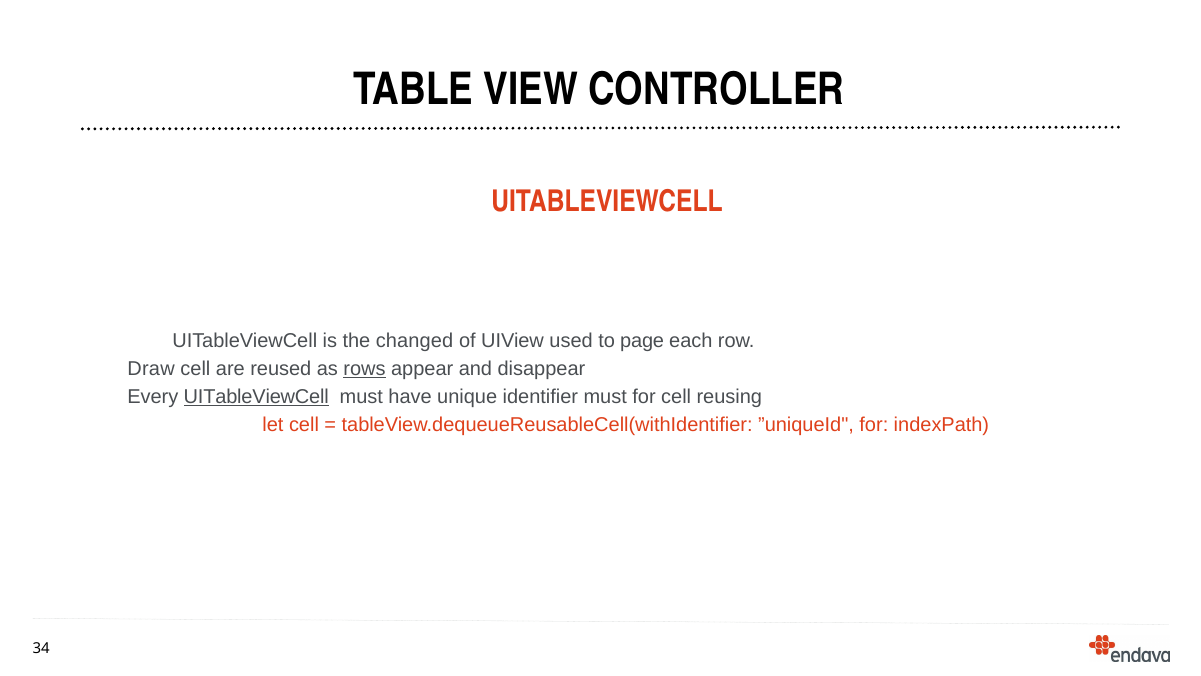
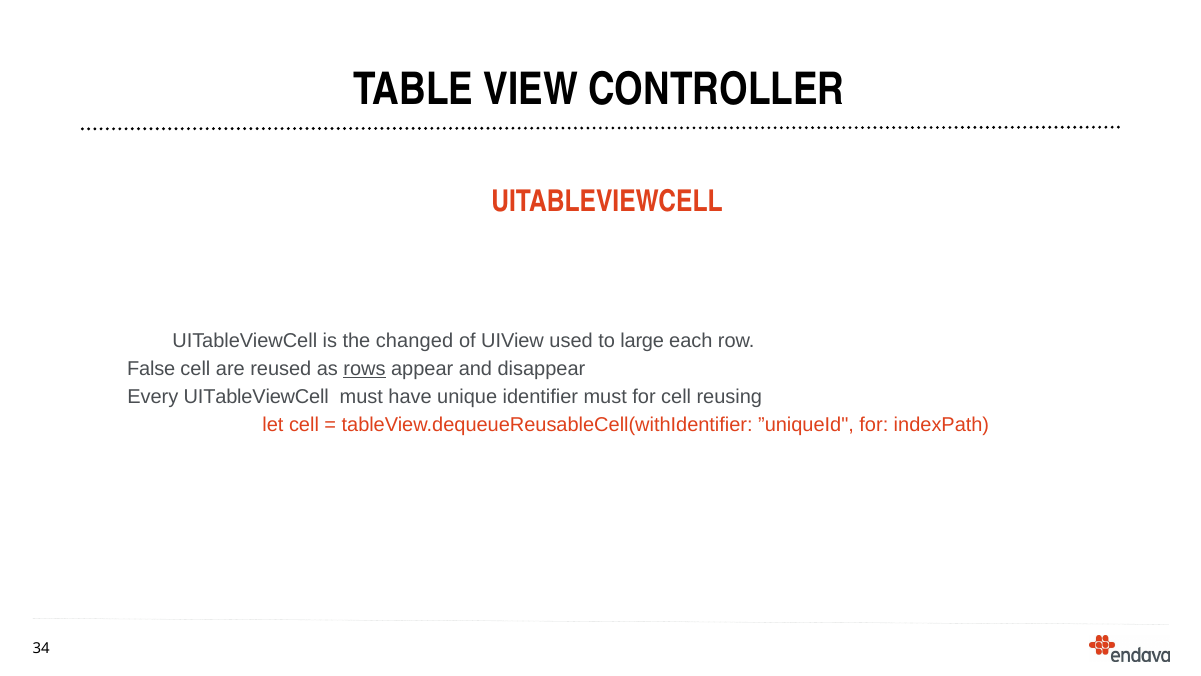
page: page -> large (642, 341)
Draw: Draw -> False (151, 369)
UITableViewCell underline: present -> none (256, 396)
